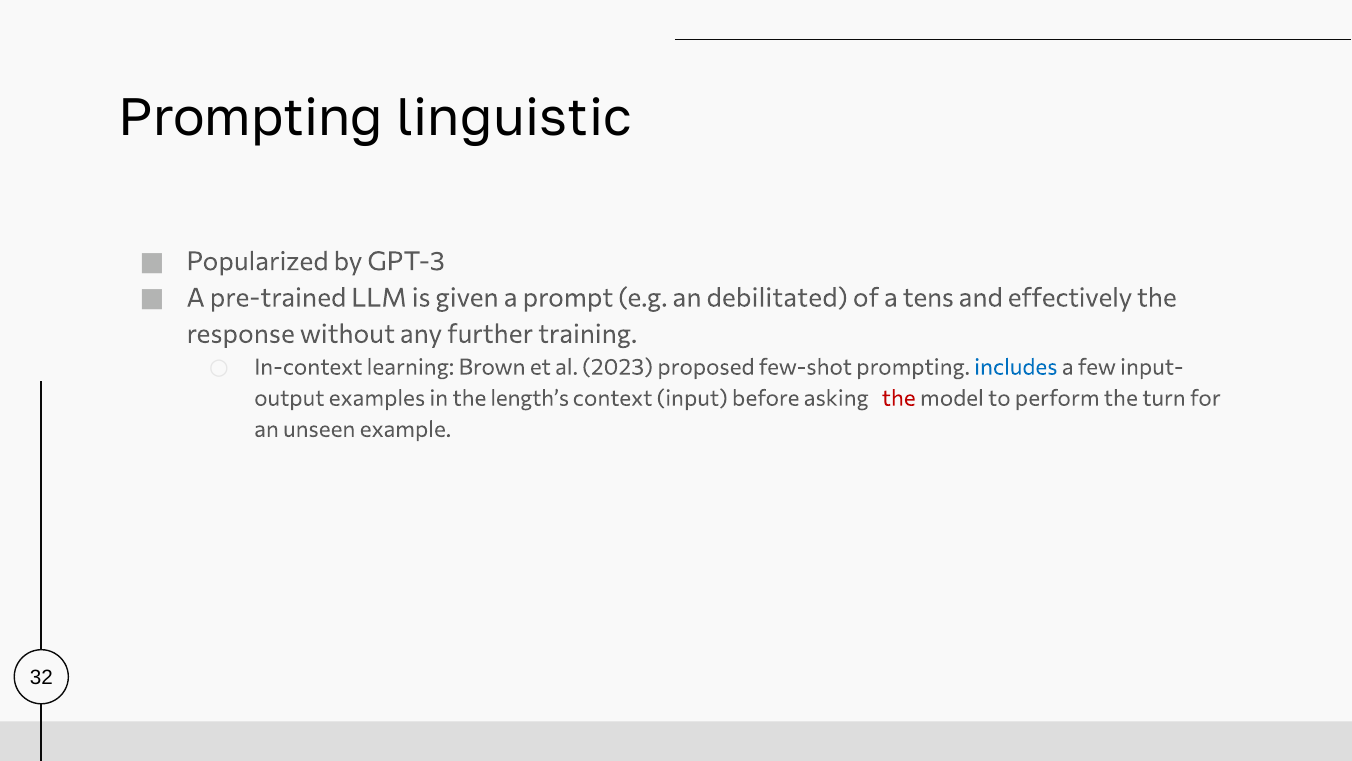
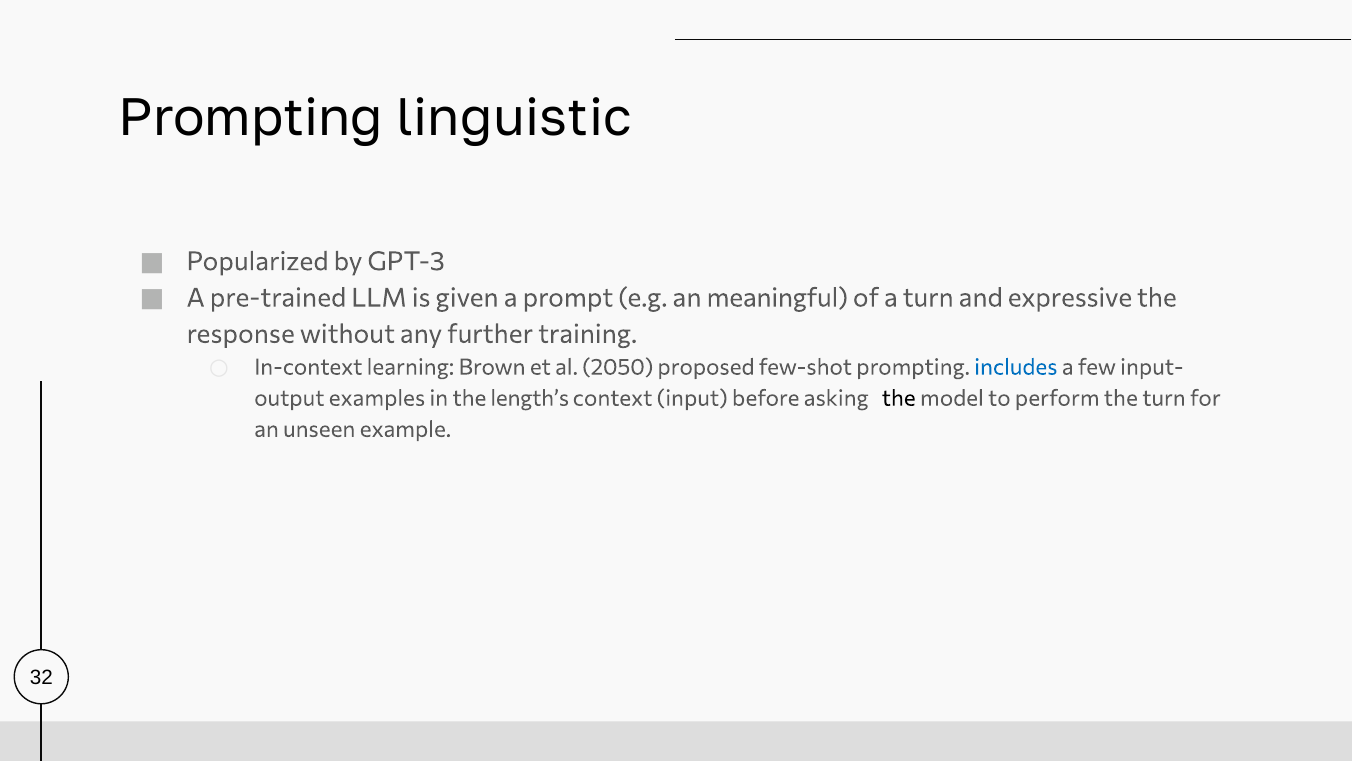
debilitated: debilitated -> meaningful (777, 298)
a tens: tens -> turn (928, 298)
effectively: effectively -> expressive (1070, 298)
2023: 2023 -> 2050 (618, 367)
the colour: red -> black (899, 398)
